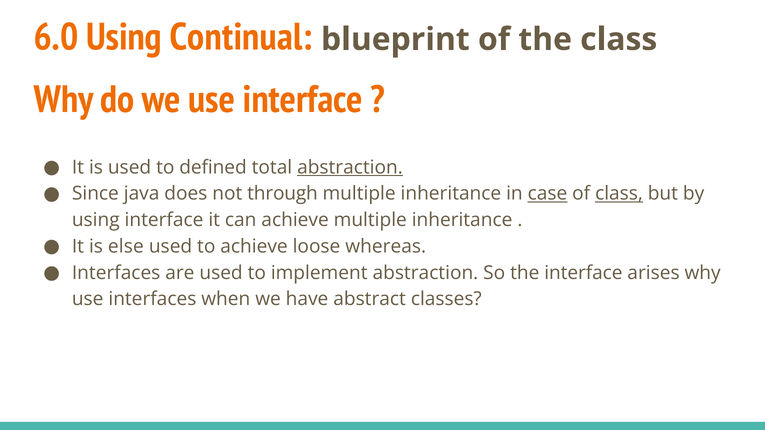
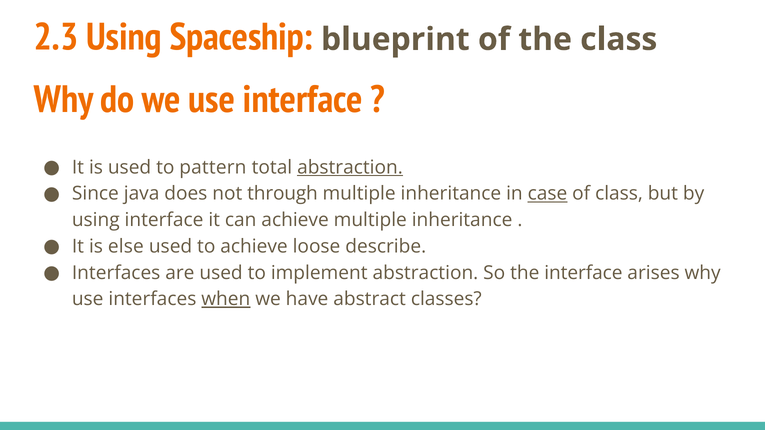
6.0: 6.0 -> 2.3 (56, 37)
Continual: Continual -> Spaceship (241, 37)
defined: defined -> pattern (213, 167)
class underline: present -> none (619, 194)
whereas: whereas -> describe (386, 247)
when underline: none -> present (226, 299)
